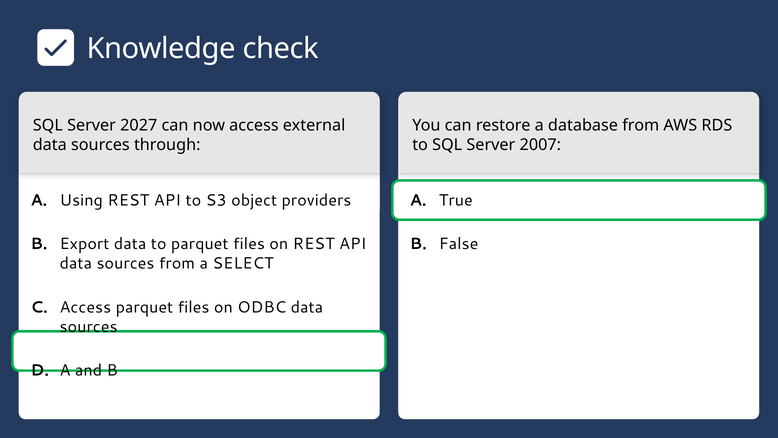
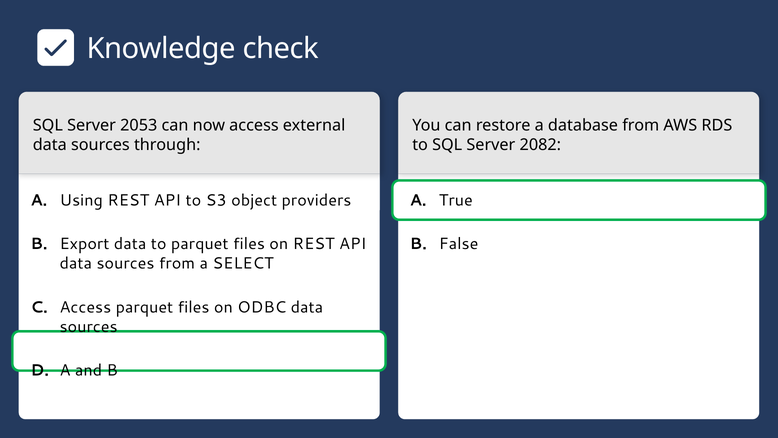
2027: 2027 -> 2053 (139, 125)
2007: 2007 -> 2082 (540, 145)
